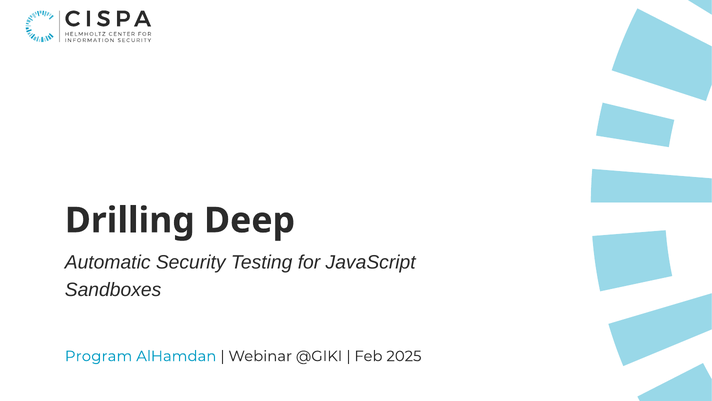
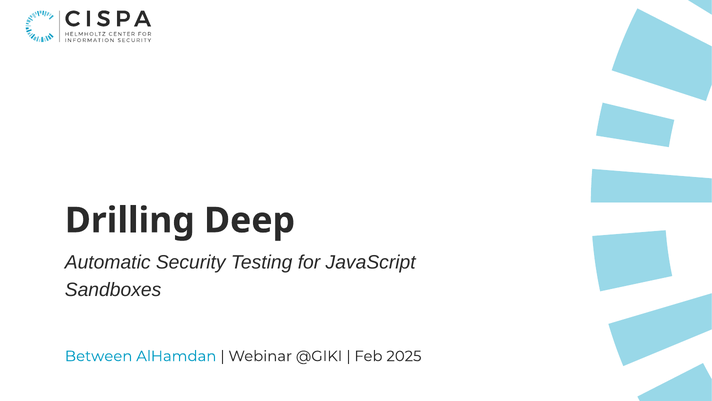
Program: Program -> Between (99, 356)
